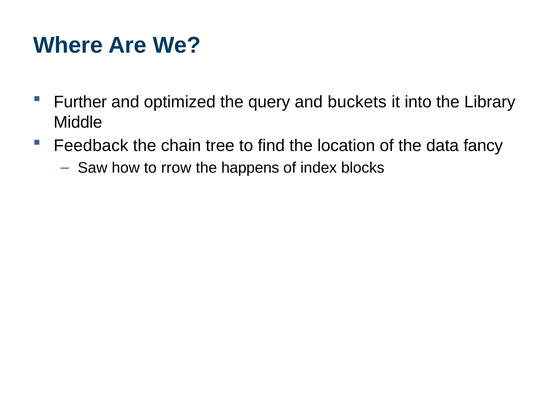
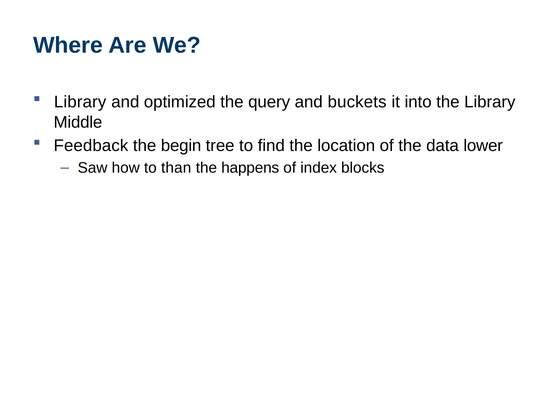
Further: Further -> Library (80, 102)
chain: chain -> begin (181, 146)
fancy: fancy -> lower (483, 146)
rrow: rrow -> than (176, 168)
